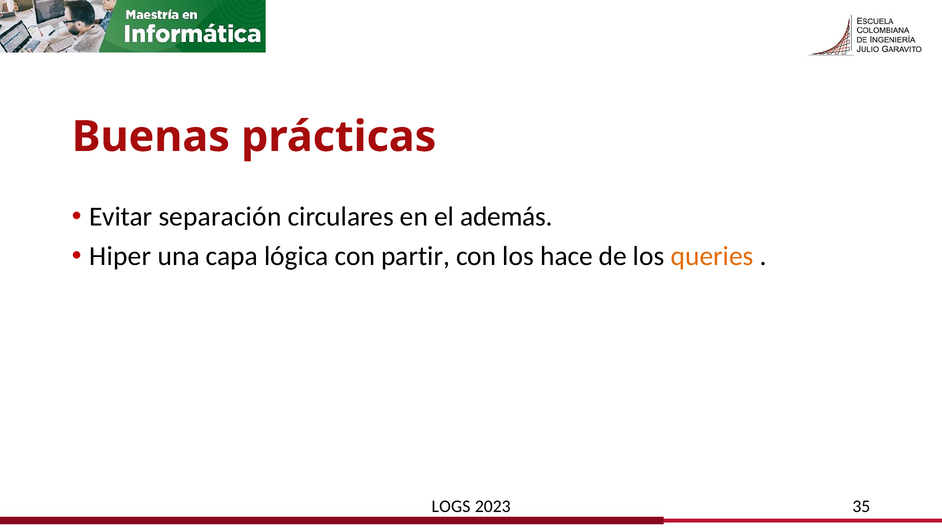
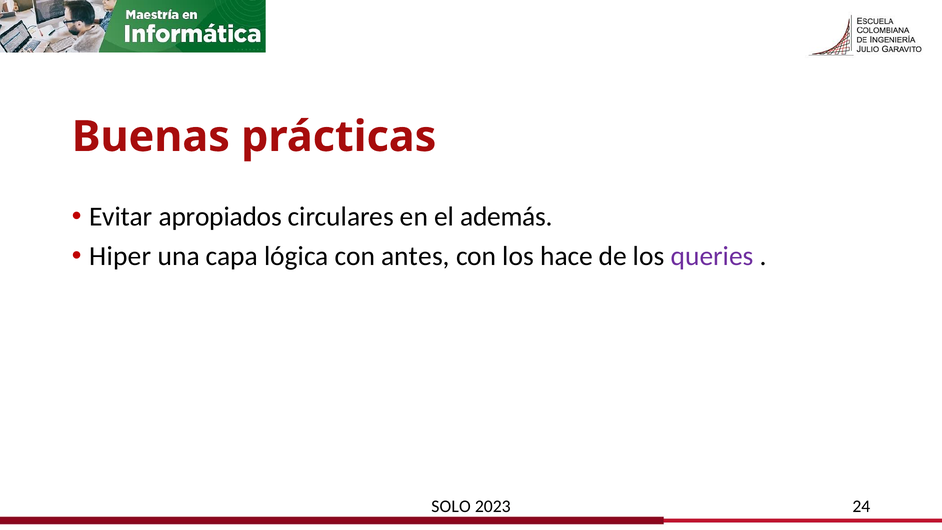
separación: separación -> apropiados (220, 217)
partir: partir -> antes (415, 256)
queries colour: orange -> purple (712, 256)
LOGS: LOGS -> SOLO (451, 506)
35: 35 -> 24 (861, 506)
